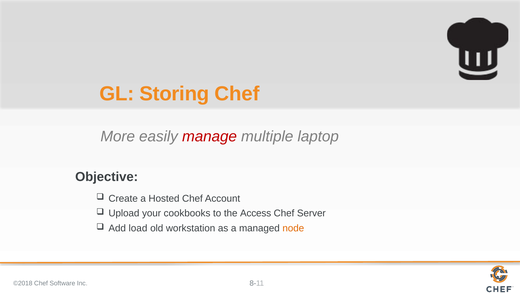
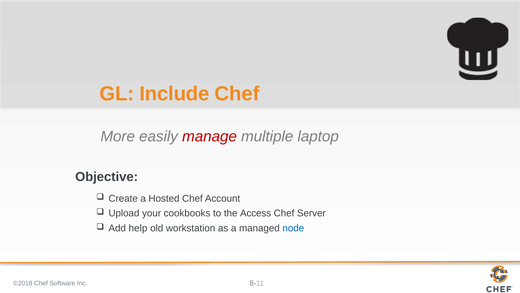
Storing: Storing -> Include (174, 94)
load: load -> help (138, 228)
node colour: orange -> blue (293, 228)
